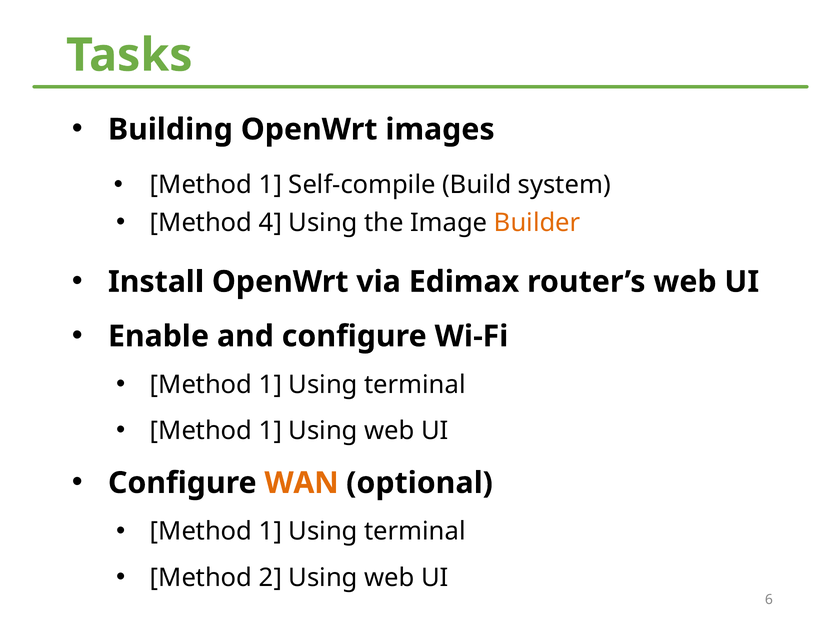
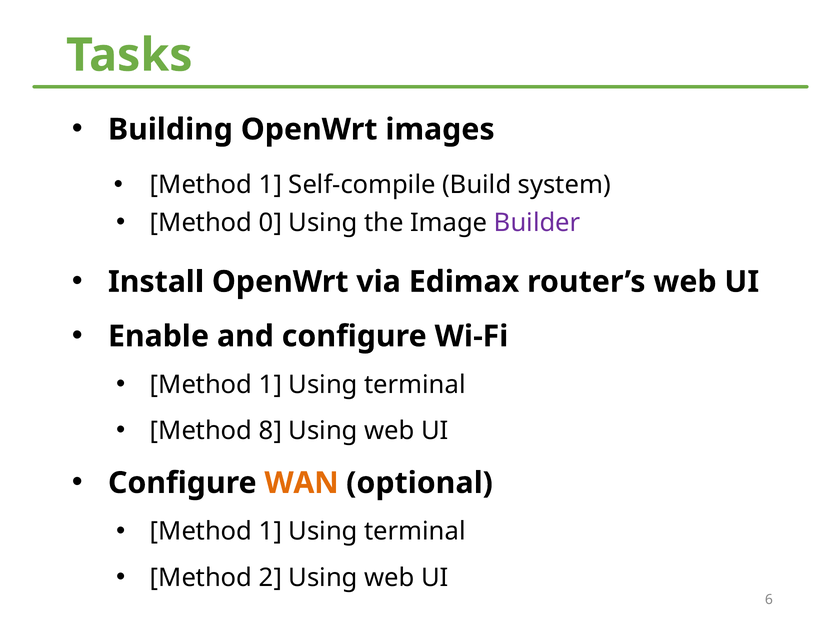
4: 4 -> 0 (270, 223)
Builder colour: orange -> purple (537, 223)
1: 1 -> 8 (270, 431)
